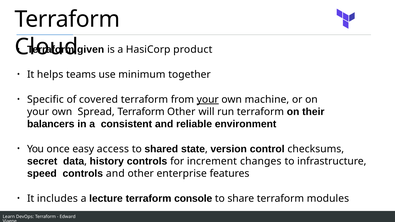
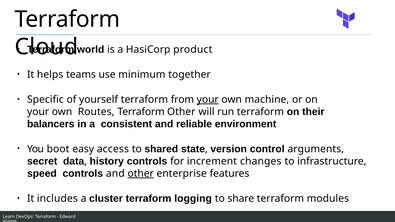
given: given -> world (91, 50)
covered: covered -> yourself (99, 100)
Spread: Spread -> Routes (96, 112)
once: once -> boot (58, 149)
checksums: checksums -> arguments (316, 149)
other underline: none -> present (141, 174)
lecture: lecture -> cluster (106, 199)
console: console -> logging (193, 199)
